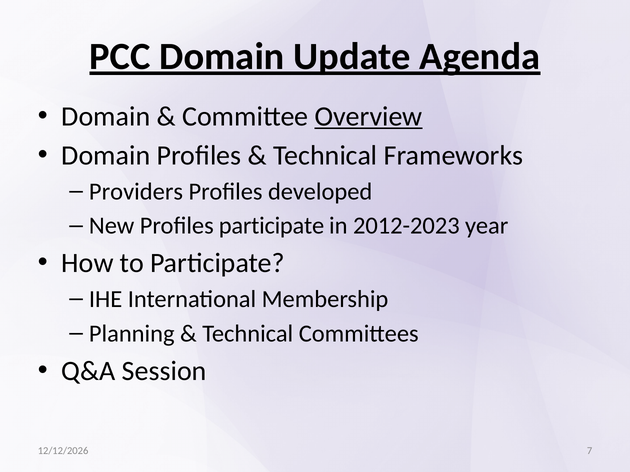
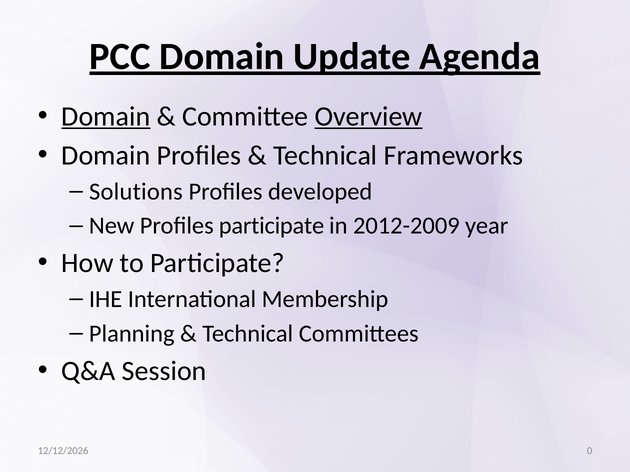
Domain underline: none -> present (106, 116)
Providers: Providers -> Solutions (136, 192)
2012-2023: 2012-2023 -> 2012-2009 (406, 226)
7: 7 -> 0 (590, 451)
